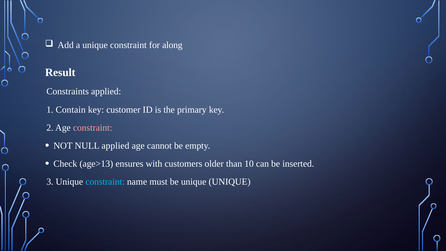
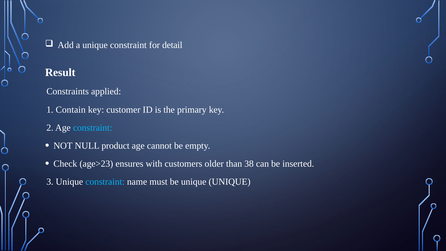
along: along -> detail (172, 45)
constraint colour: pink -> light blue (93, 128)
NULL applied: applied -> product (116, 146)
age>13: age>13 -> age>23 (96, 164)
10: 10 -> 38 (249, 164)
